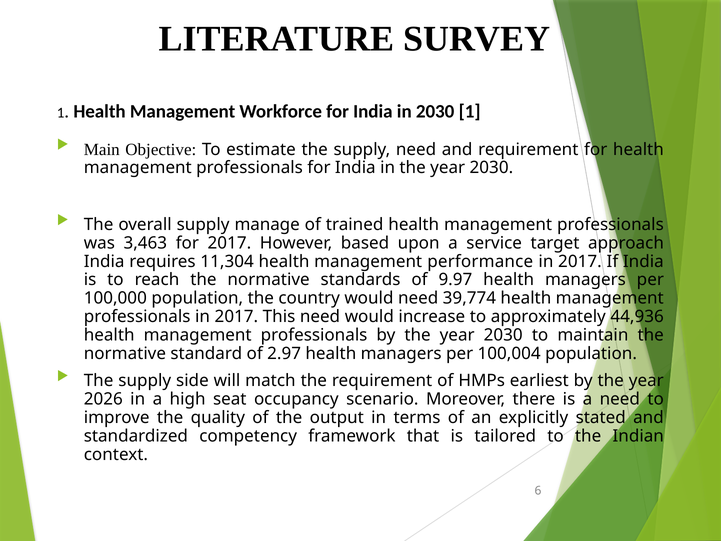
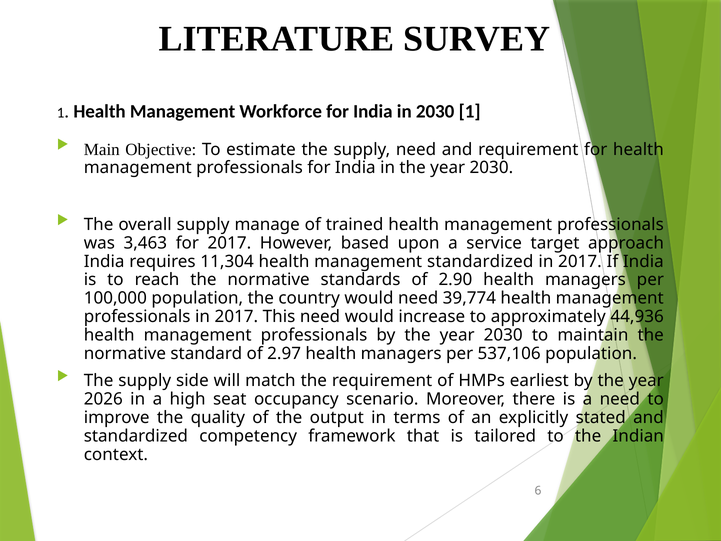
management performance: performance -> standardized (480, 261)
9.97: 9.97 -> 2.90 (455, 280)
100,004: 100,004 -> 537,106 (509, 353)
